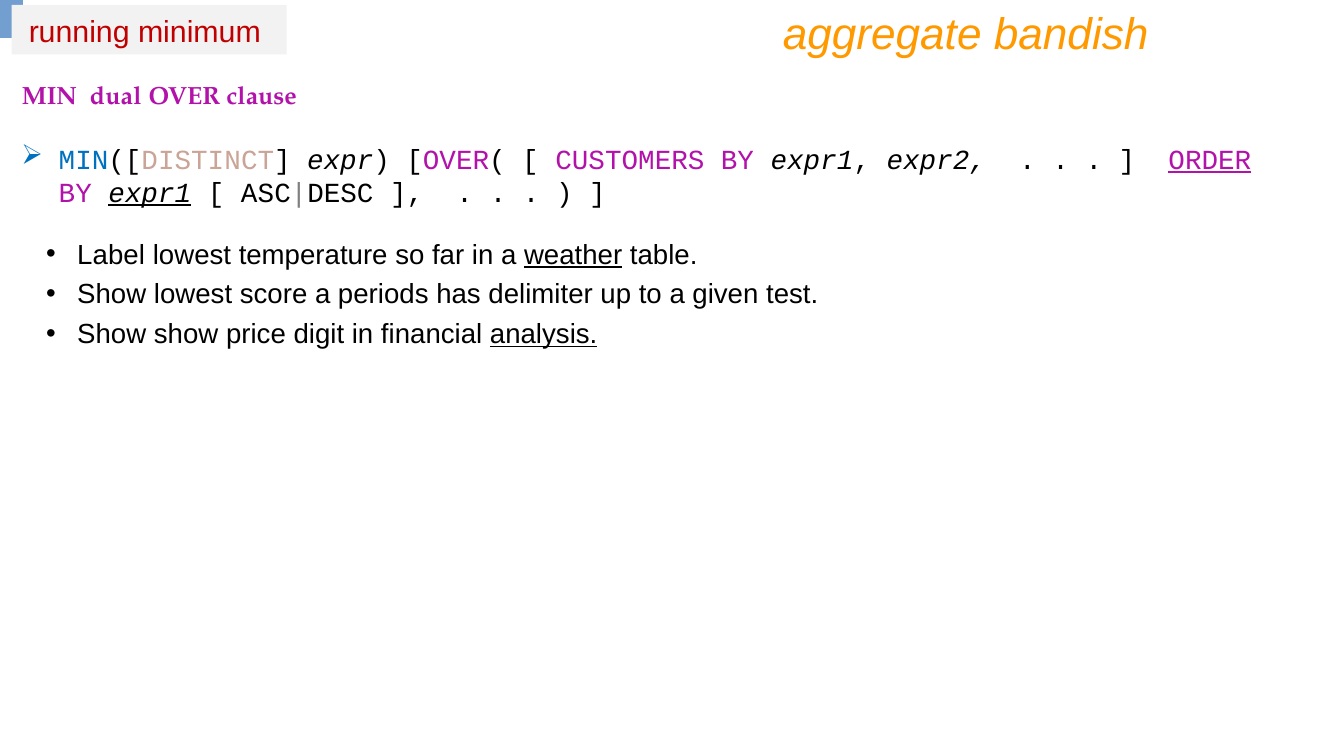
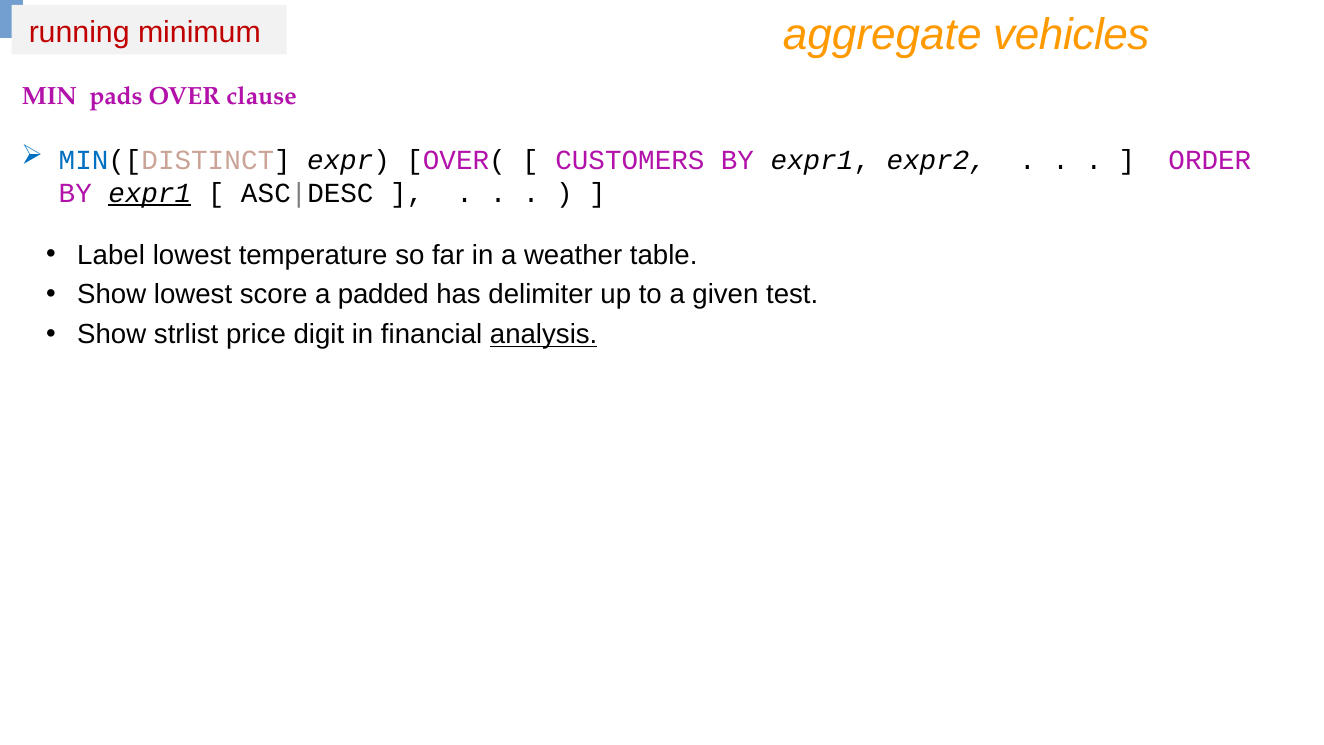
bandish: bandish -> vehicles (1071, 34)
dual: dual -> pads (116, 97)
ORDER underline: present -> none (1210, 160)
weather underline: present -> none (573, 255)
periods: periods -> padded (383, 295)
Show show: show -> strlist (186, 334)
